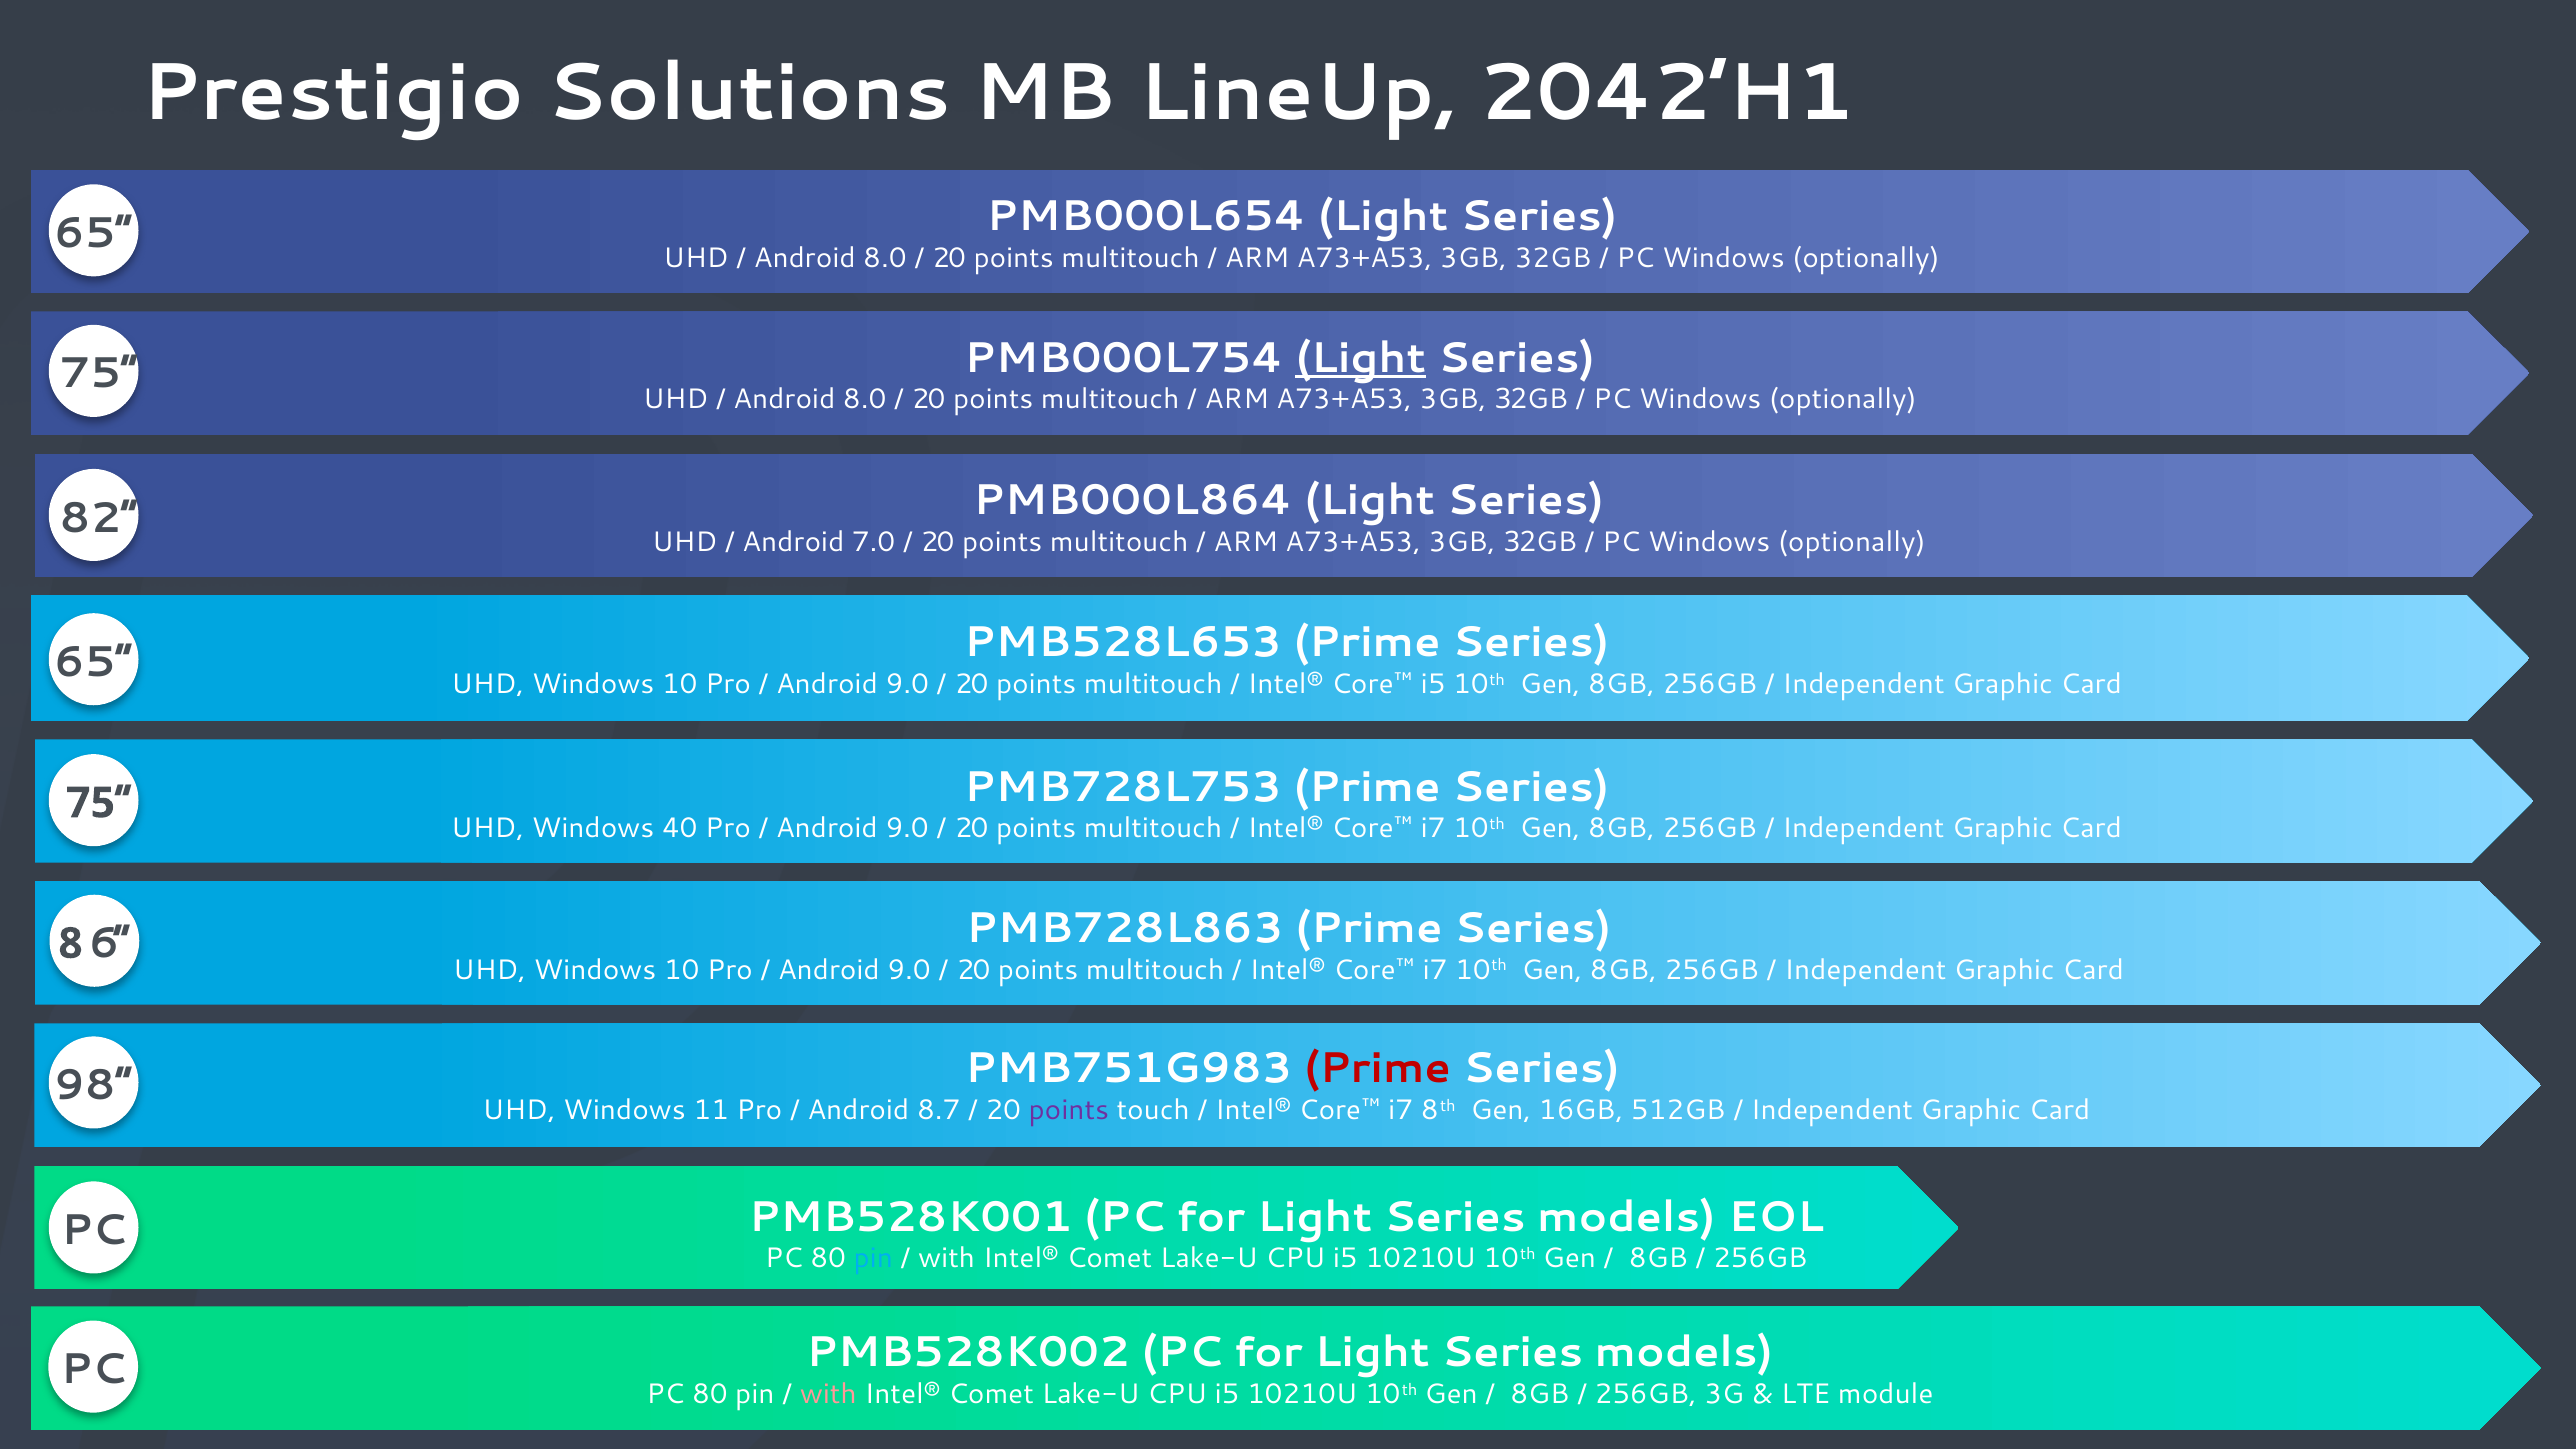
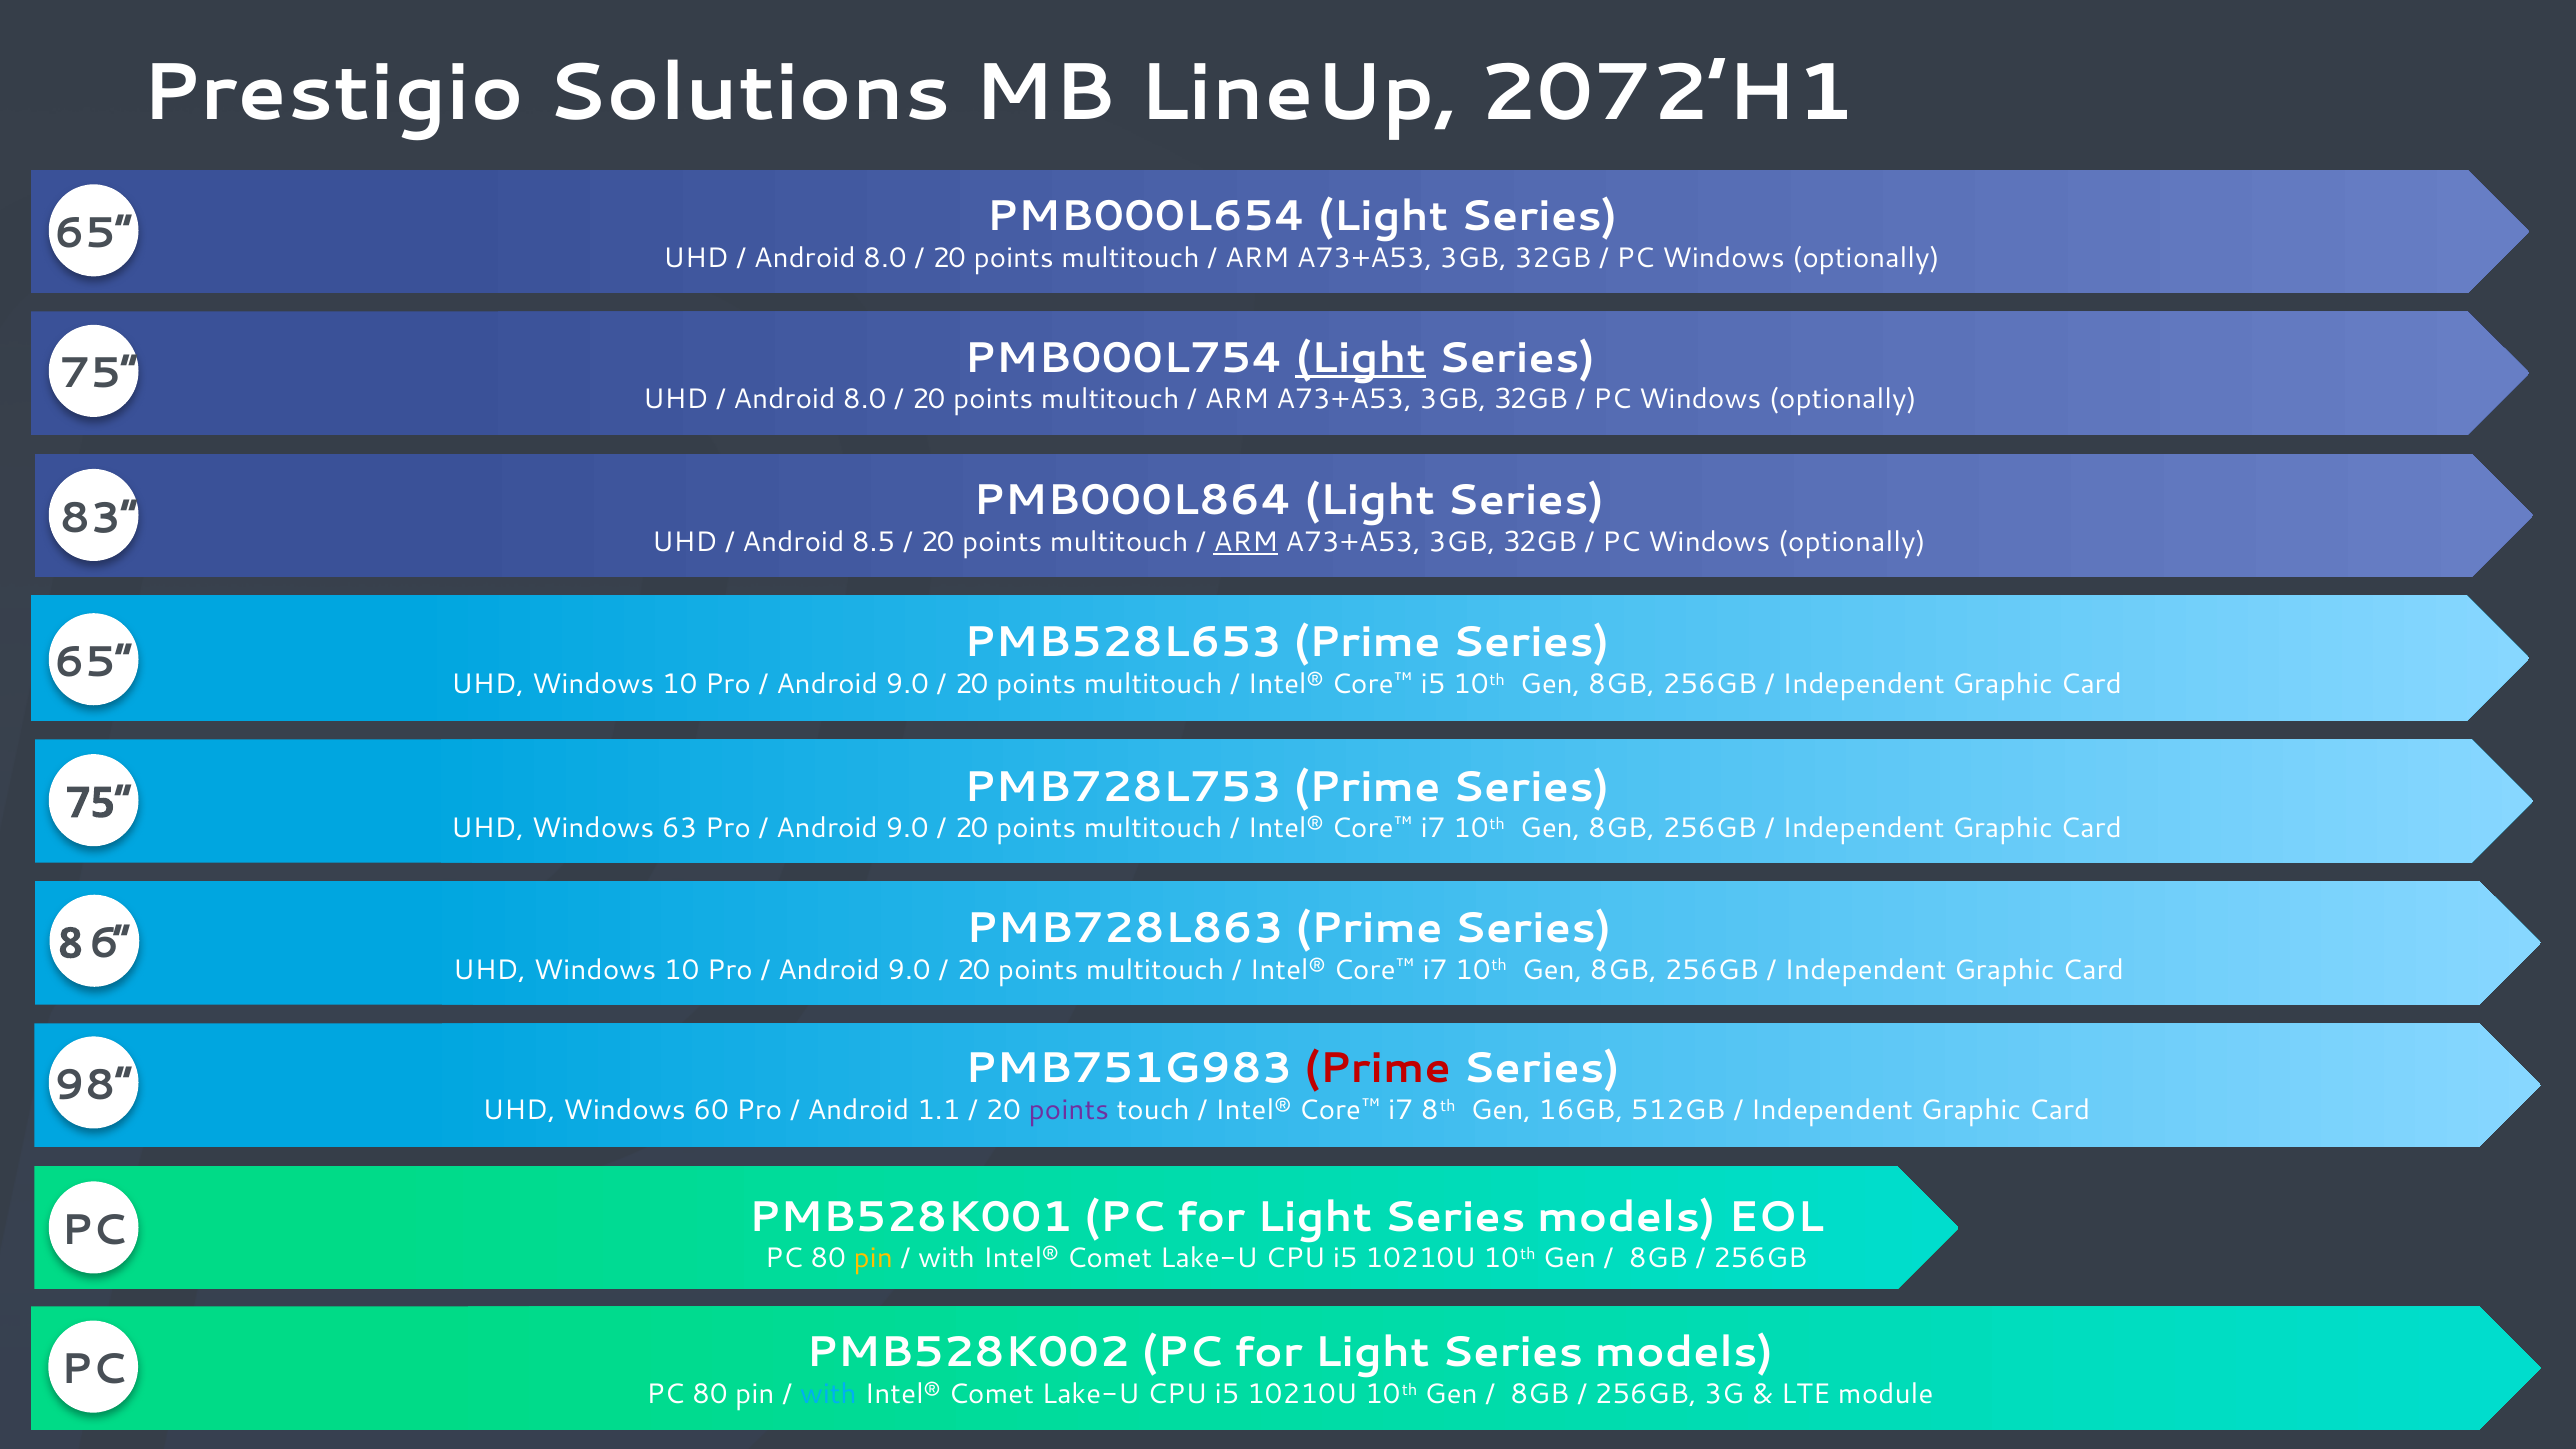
2042’H1: 2042’H1 -> 2072’H1 (1667, 93)
82: 82 -> 83 (99, 518)
7.0: 7.0 -> 8.5 (874, 542)
ARM underline: none -> present (1246, 542)
40: 40 -> 63 (680, 829)
11: 11 -> 60 (711, 1110)
8.7: 8.7 -> 1.1 (939, 1110)
pin colour: light blue -> yellow (873, 1259)
with colour: pink -> light blue (828, 1394)
